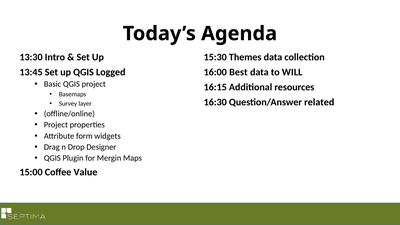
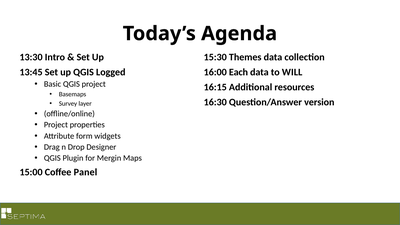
Best: Best -> Each (238, 72)
related: related -> version (319, 102)
Value: Value -> Panel (85, 172)
